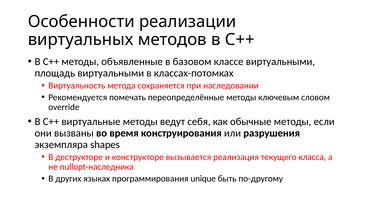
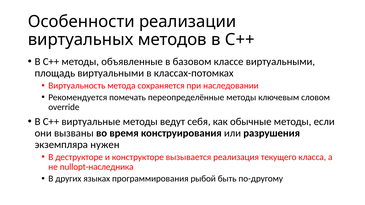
shapes: shapes -> нужен (105, 145)
unique: unique -> рыбой (203, 179)
